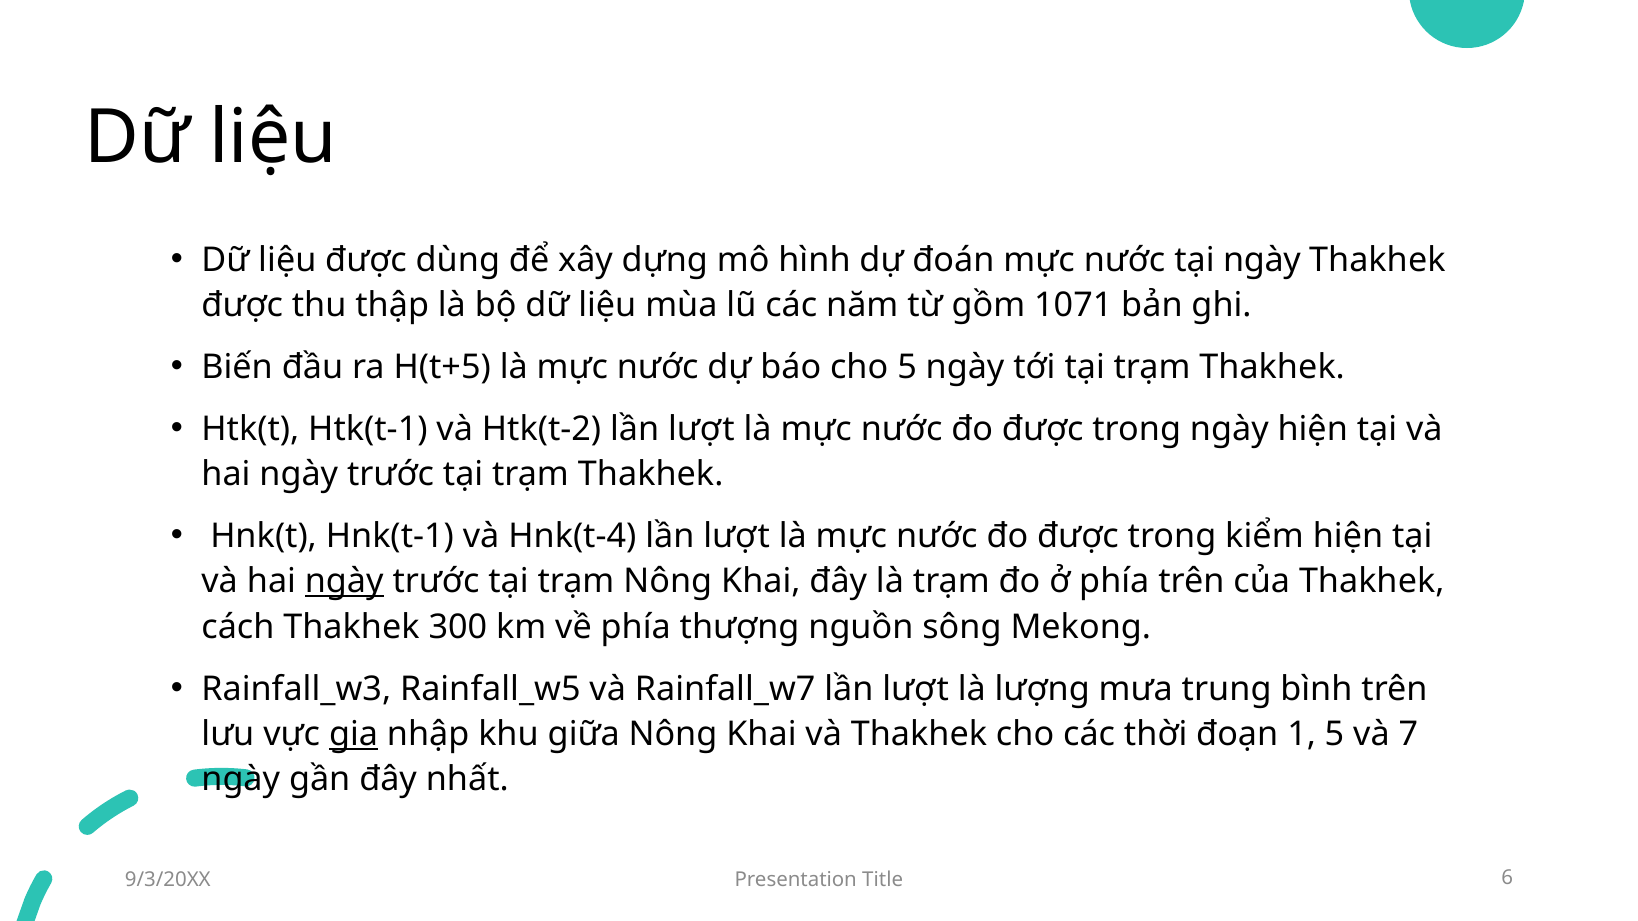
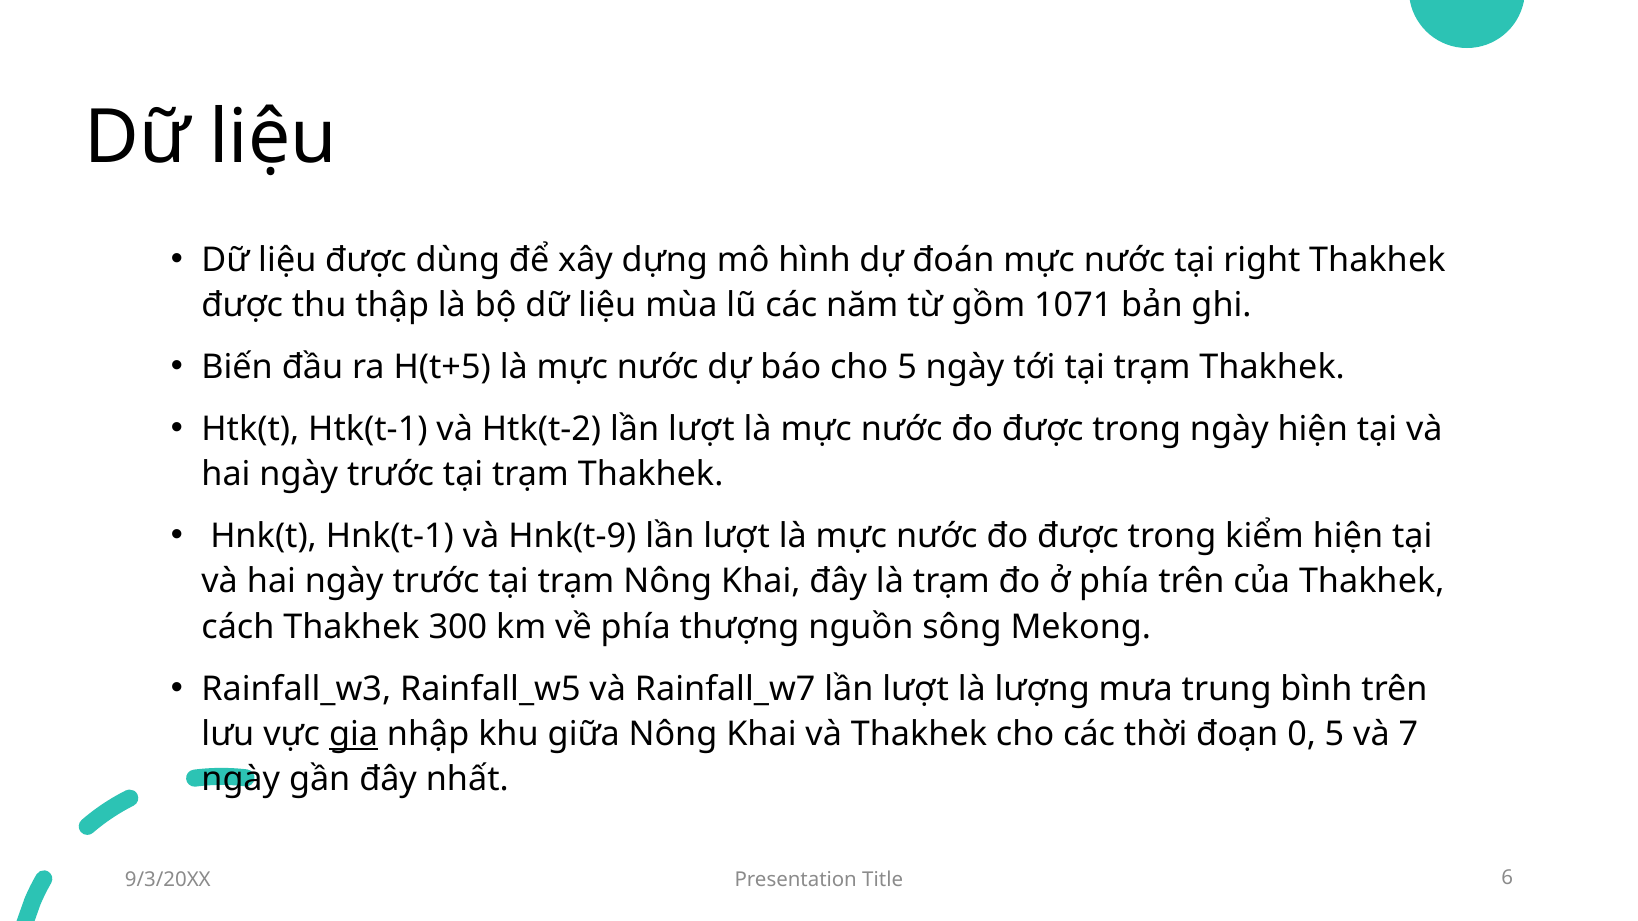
tại ngày: ngày -> right (1262, 260)
Hnk(t-4: Hnk(t-4 -> Hnk(t-9 (572, 537)
ngày underline: present -> none (344, 582)
1: 1 -> 0 (1302, 734)
